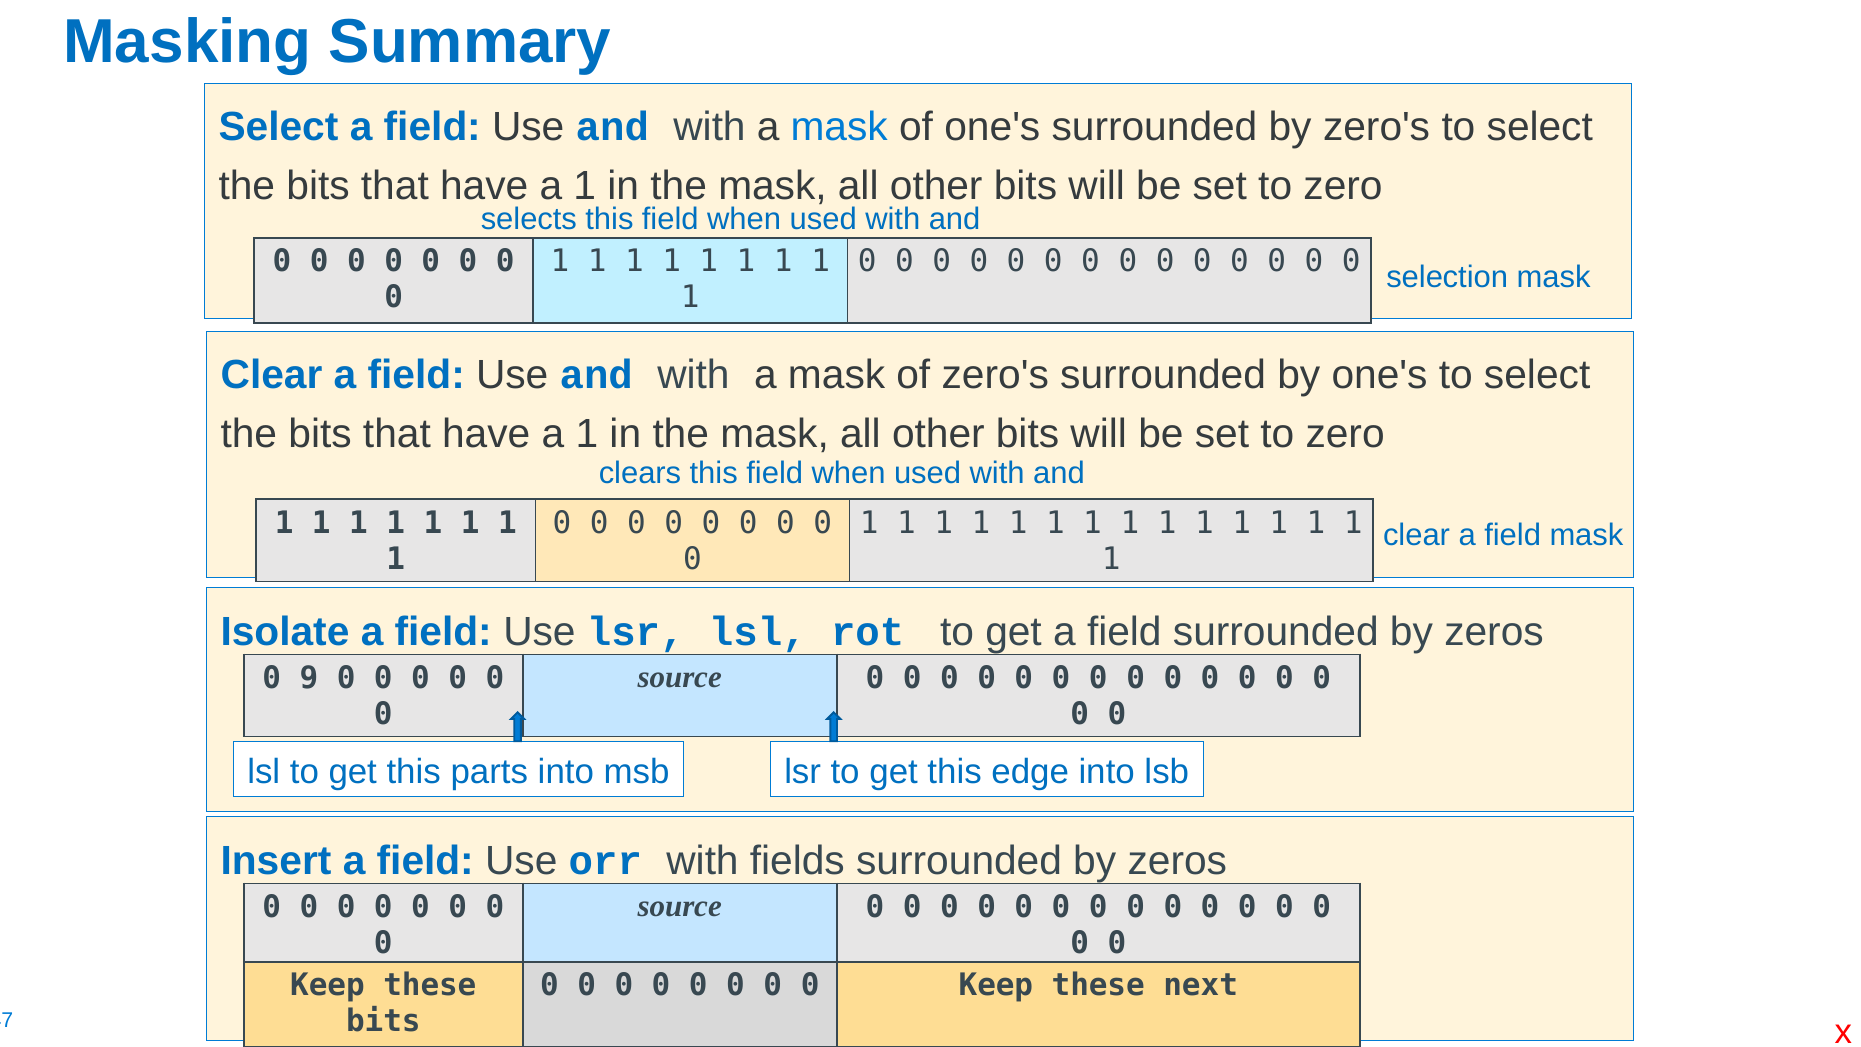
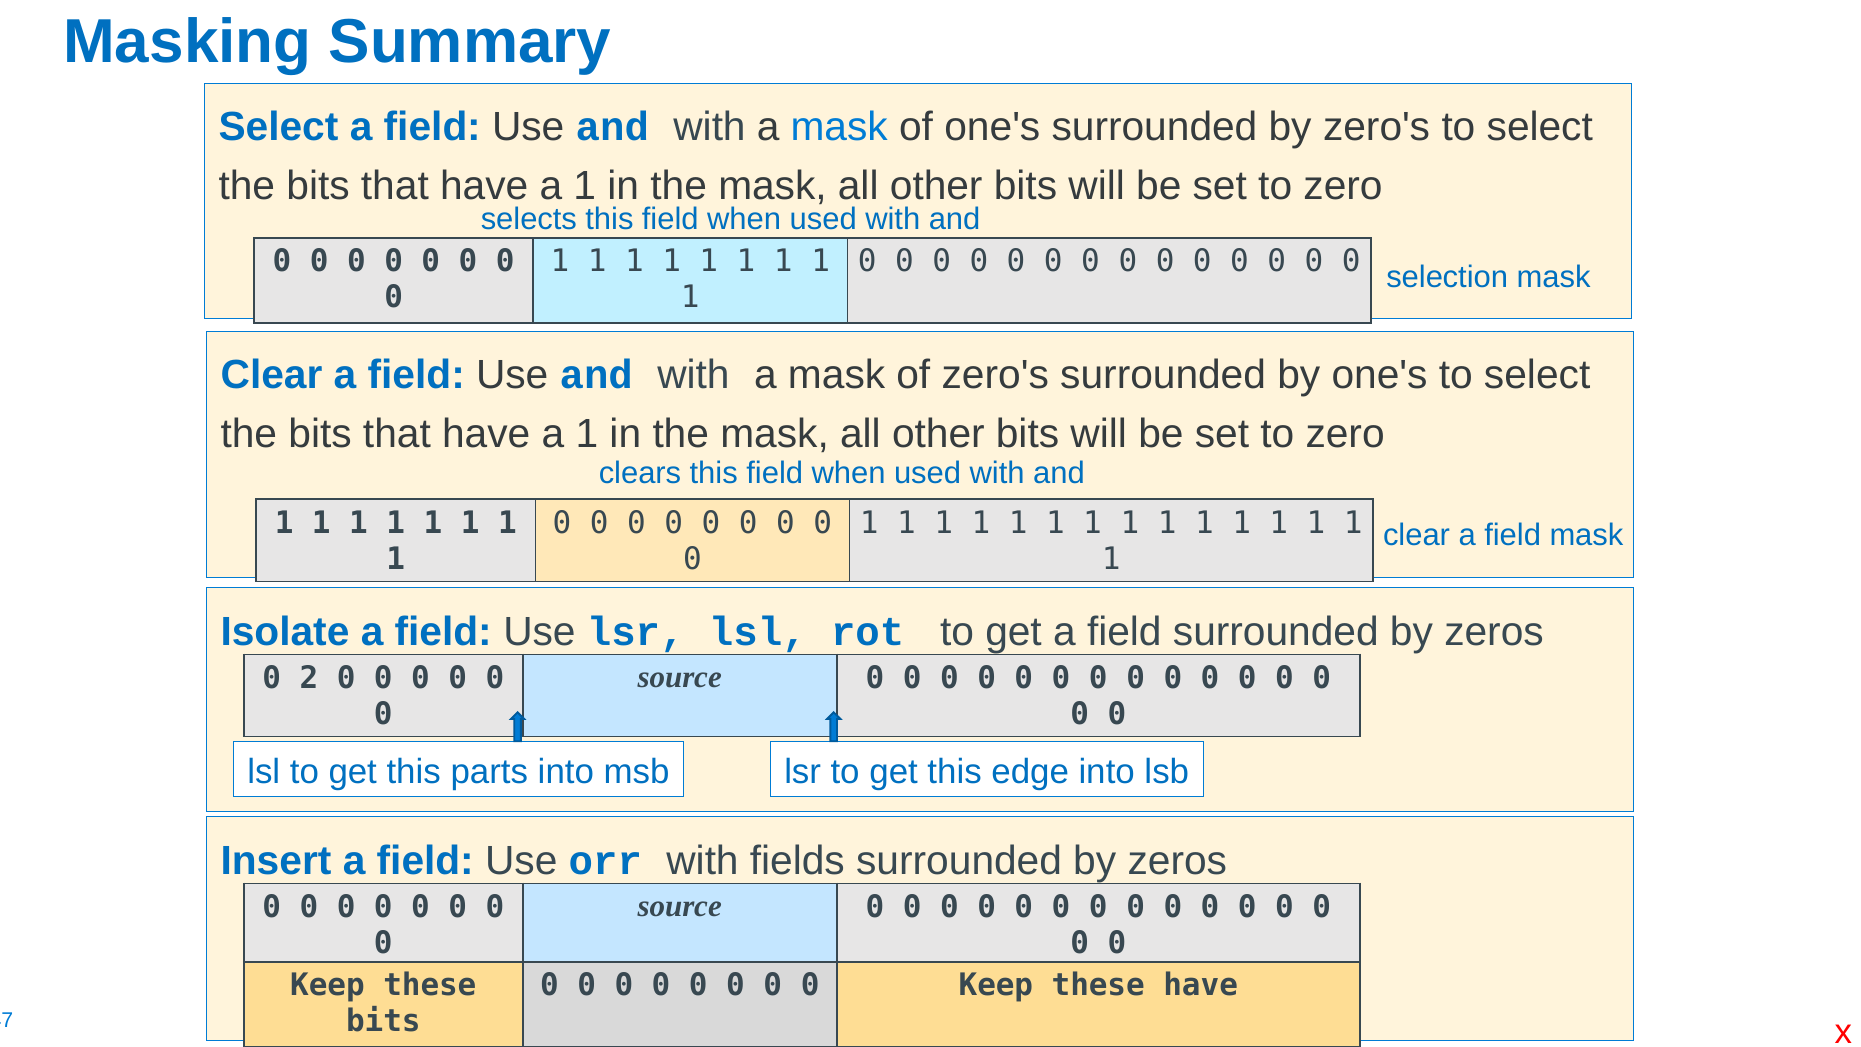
9: 9 -> 2 (309, 678)
these next: next -> have (1201, 986)
